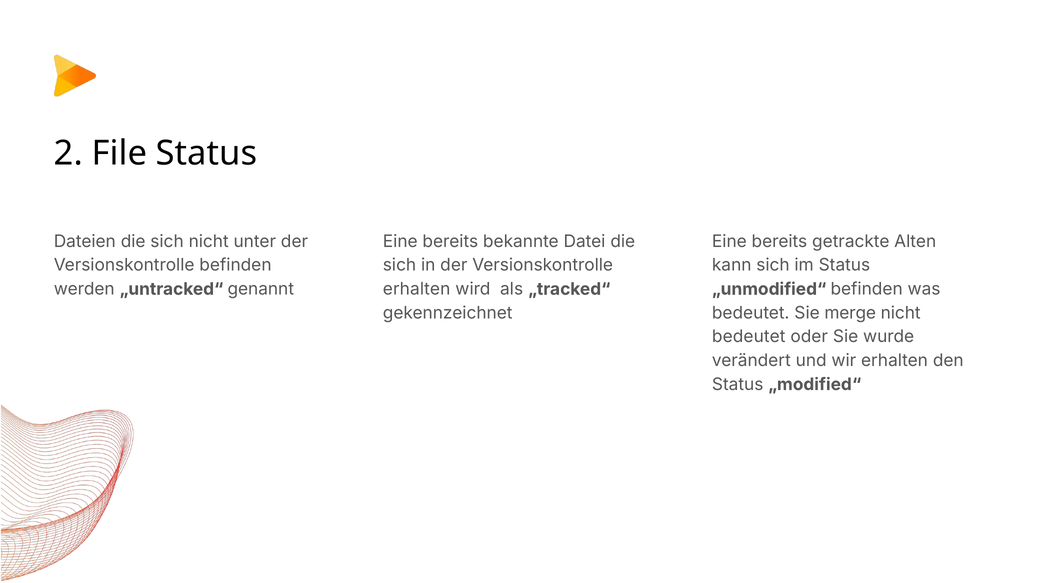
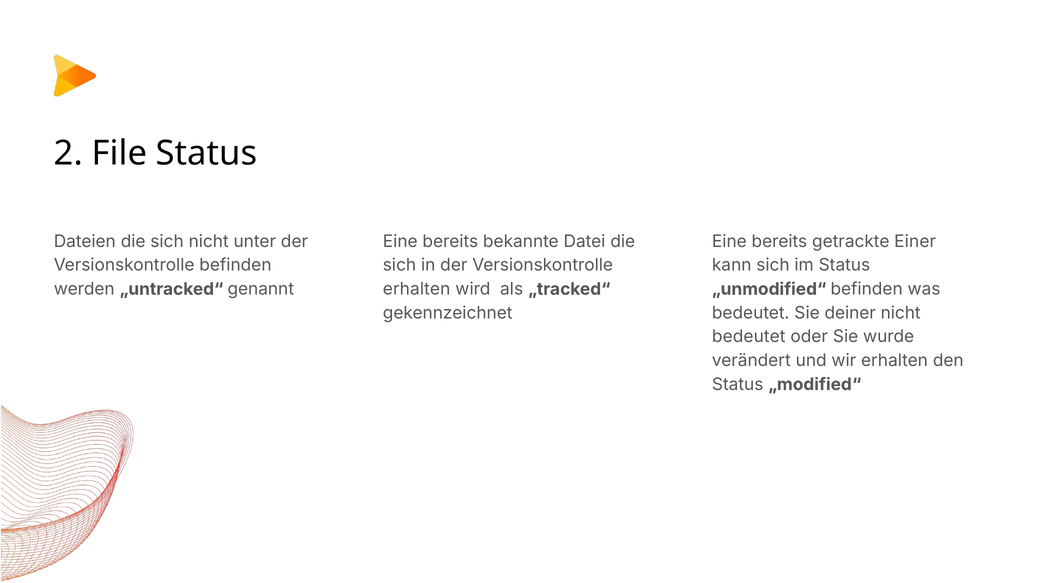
Alten: Alten -> Einer (915, 242)
merge: merge -> deiner (850, 313)
